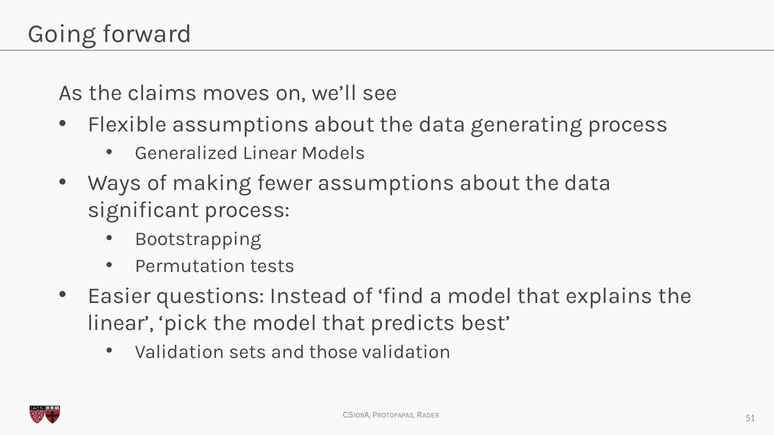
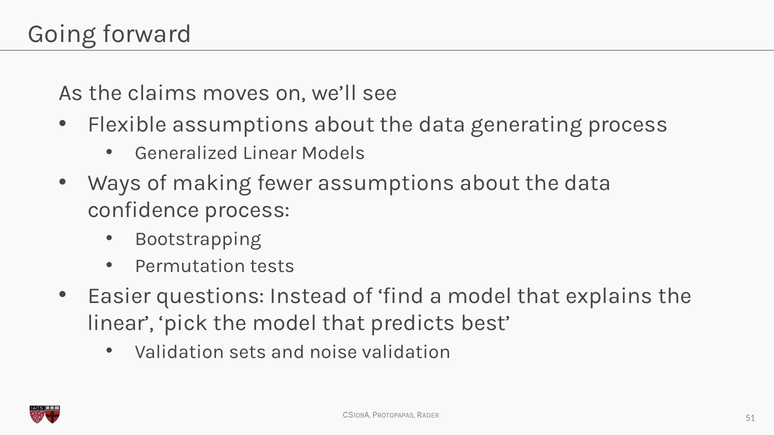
significant: significant -> confidence (143, 210)
those: those -> noise (333, 352)
